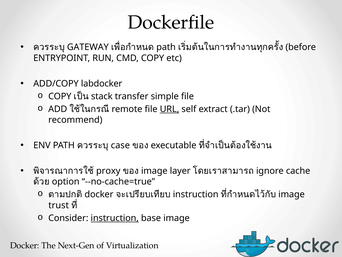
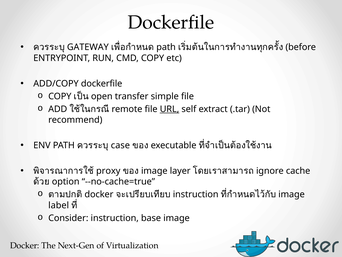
ADD/COPY labdocker: labdocker -> dockerfile (102, 83)
stack: stack -> open (102, 96)
trust: trust -> label (59, 205)
instruction underline: present -> none (115, 218)
